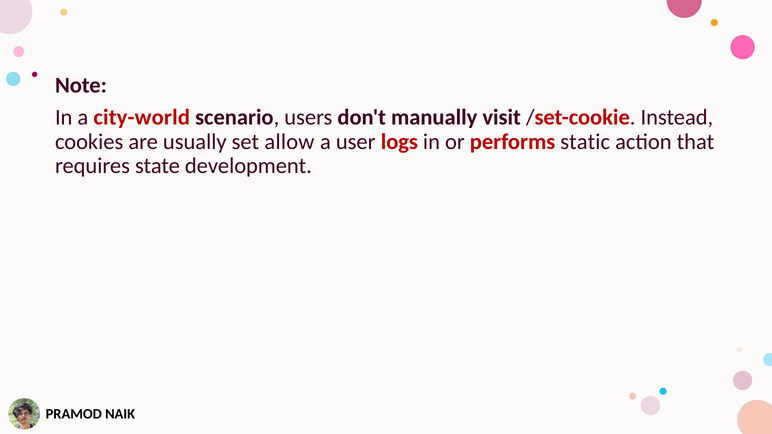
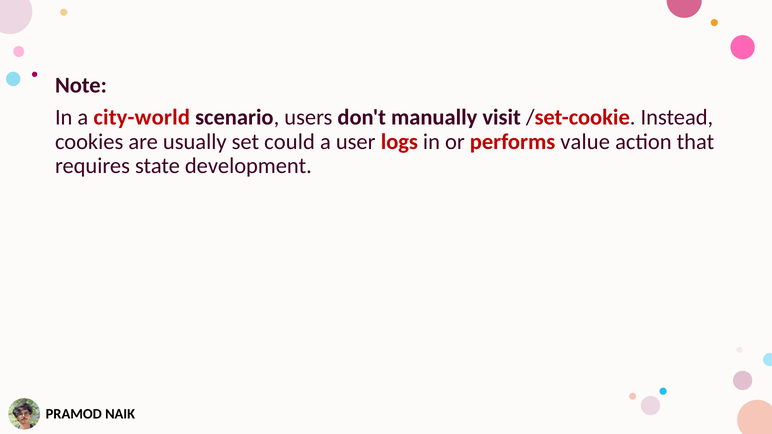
allow: allow -> could (290, 142)
static: static -> value (585, 142)
